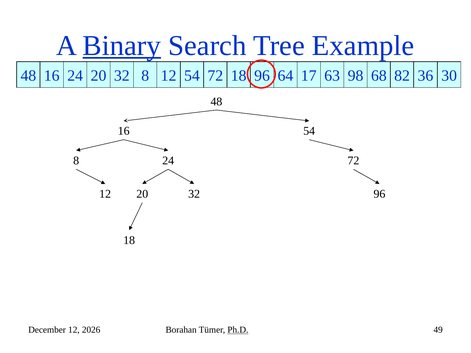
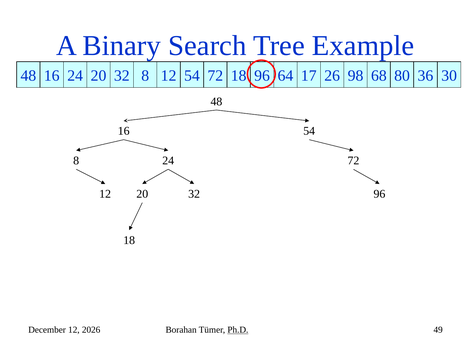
Binary underline: present -> none (122, 46)
63: 63 -> 26 (332, 76)
82: 82 -> 80 (402, 76)
